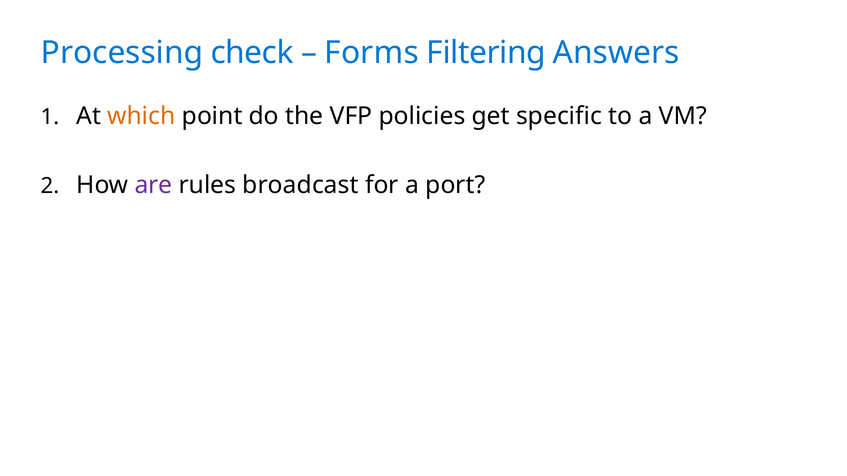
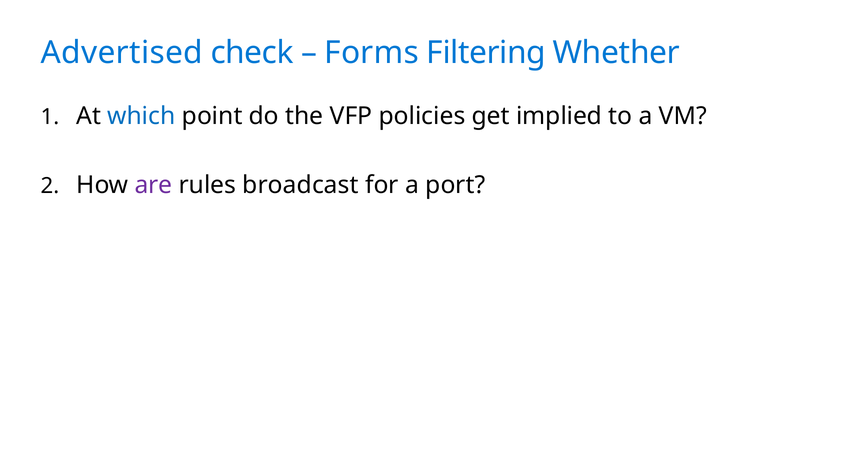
Processing: Processing -> Advertised (122, 53)
Answers: Answers -> Whether (616, 53)
which colour: orange -> blue (141, 116)
specific: specific -> implied (559, 116)
